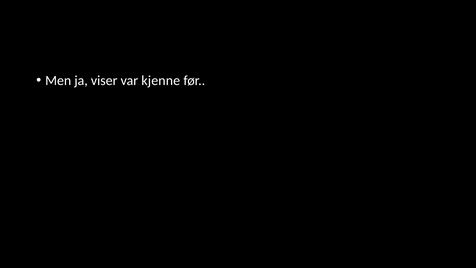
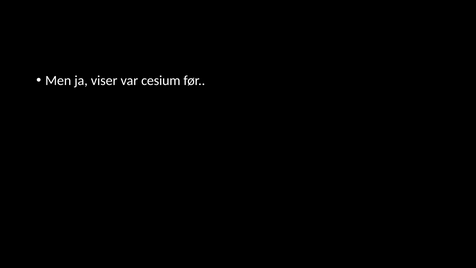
kjenne: kjenne -> cesium (161, 80)
